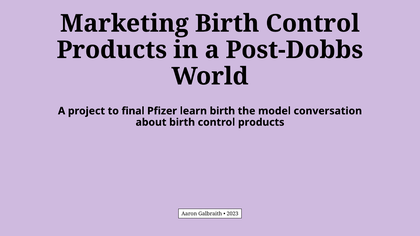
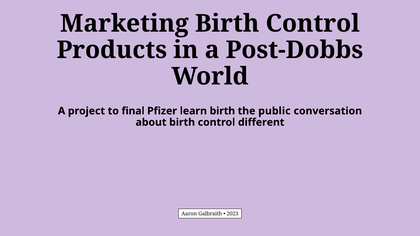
model: model -> public (274, 111)
about birth control products: products -> different (261, 122)
